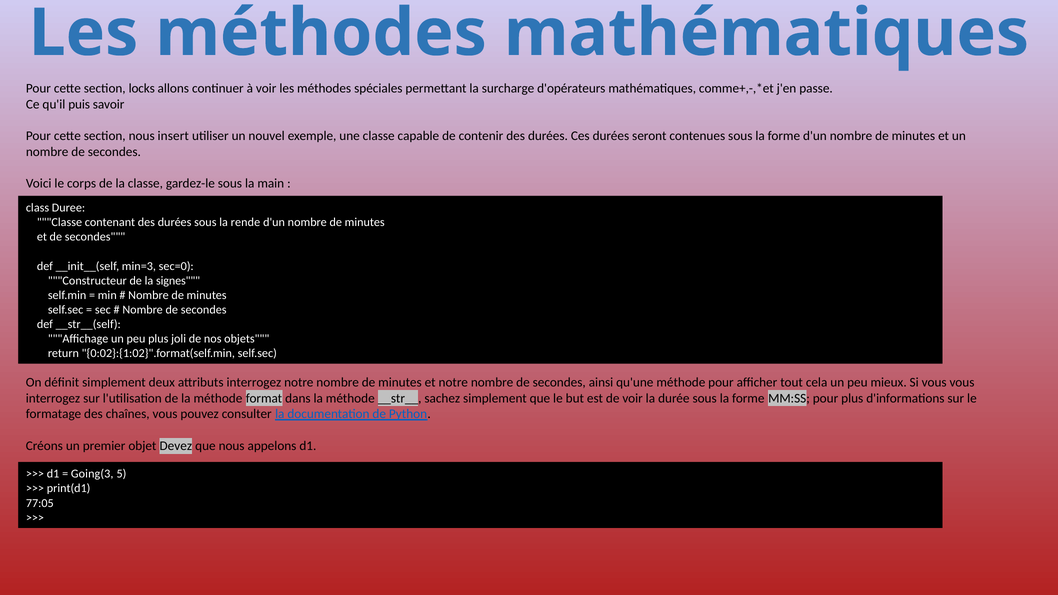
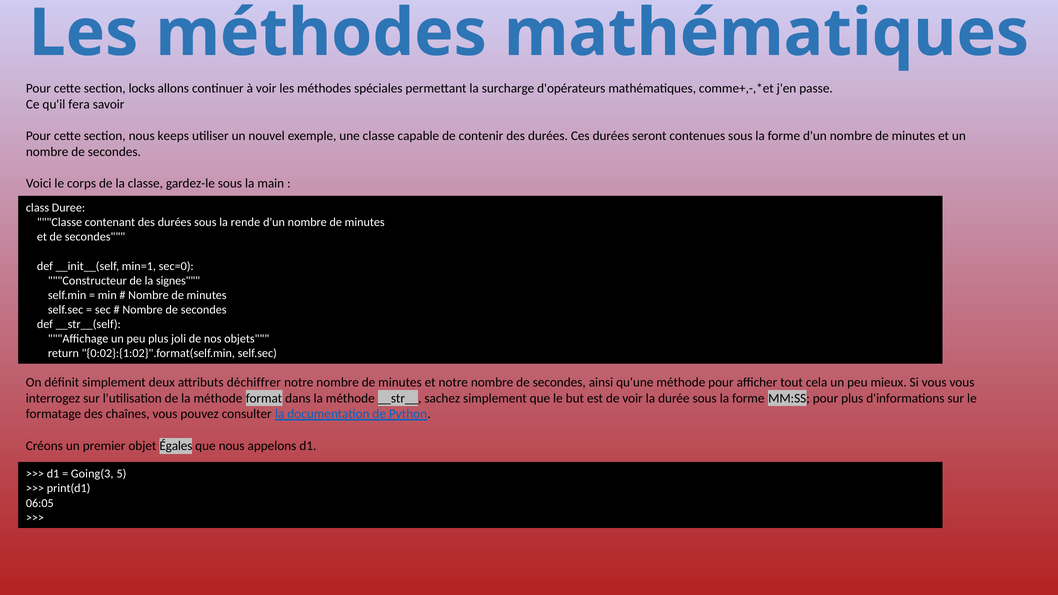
puis: puis -> fera (79, 104)
insert: insert -> keeps (173, 136)
min=3: min=3 -> min=1 (139, 266)
attributs interrogez: interrogez -> déchiffrer (254, 382)
Devez: Devez -> Égales (176, 446)
77:05: 77:05 -> 06:05 (40, 503)
